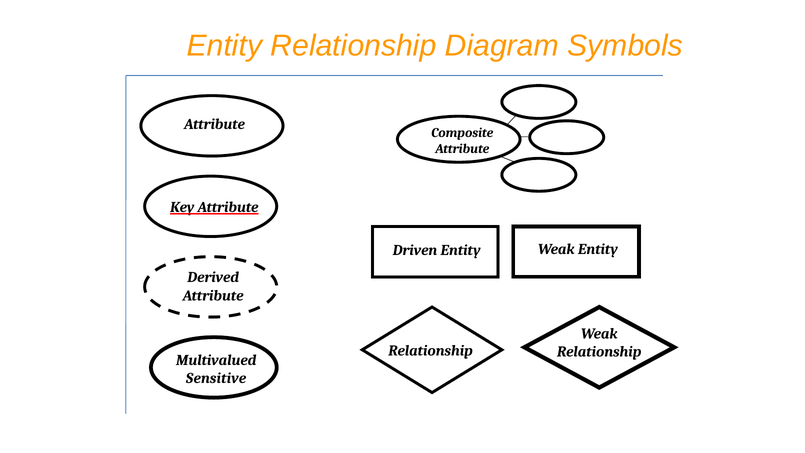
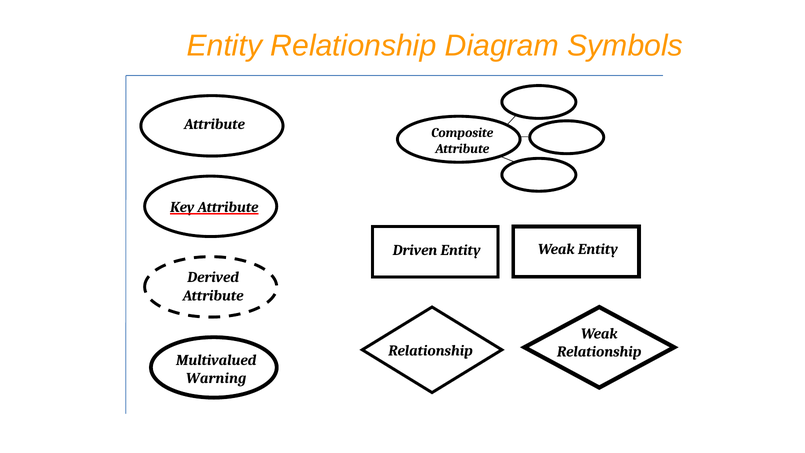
Sensitive: Sensitive -> Warning (216, 378)
